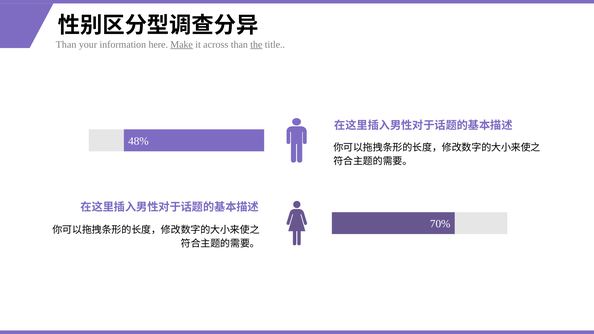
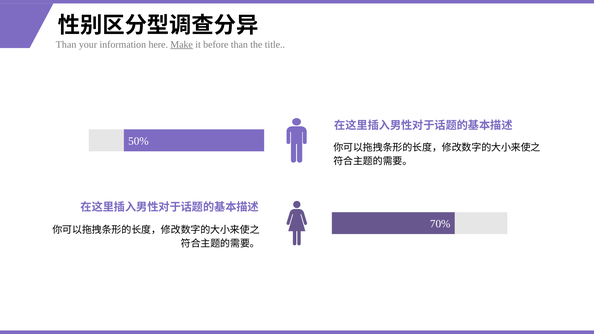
across: across -> before (216, 44)
the underline: present -> none (256, 44)
48%: 48% -> 50% (138, 141)
